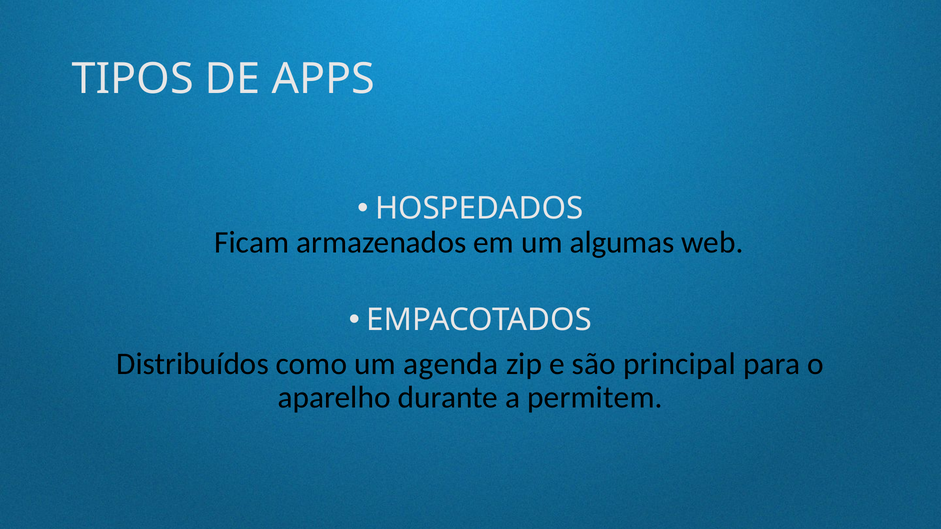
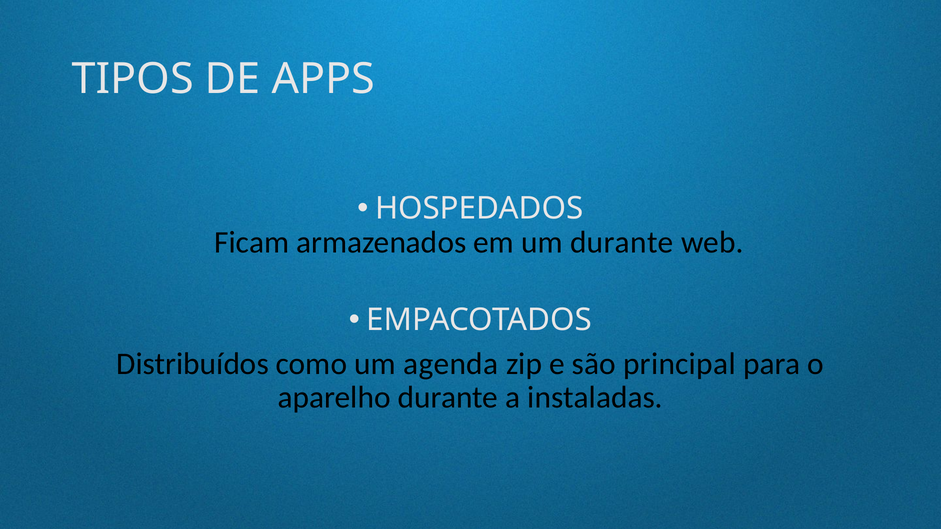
um algumas: algumas -> durante (622, 243)
permitem: permitem -> instaladas (595, 398)
